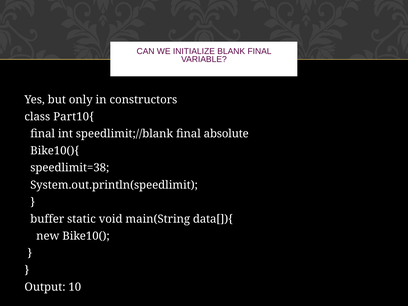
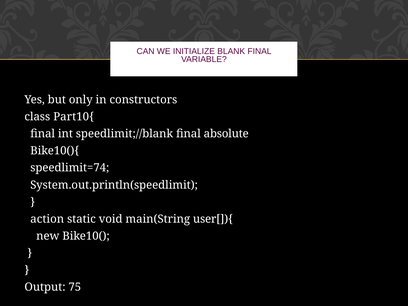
speedlimit=38: speedlimit=38 -> speedlimit=74 (70, 168)
buffer: buffer -> action (47, 219)
data[]){: data[]){ -> user[]){ (213, 219)
10: 10 -> 75 (75, 287)
